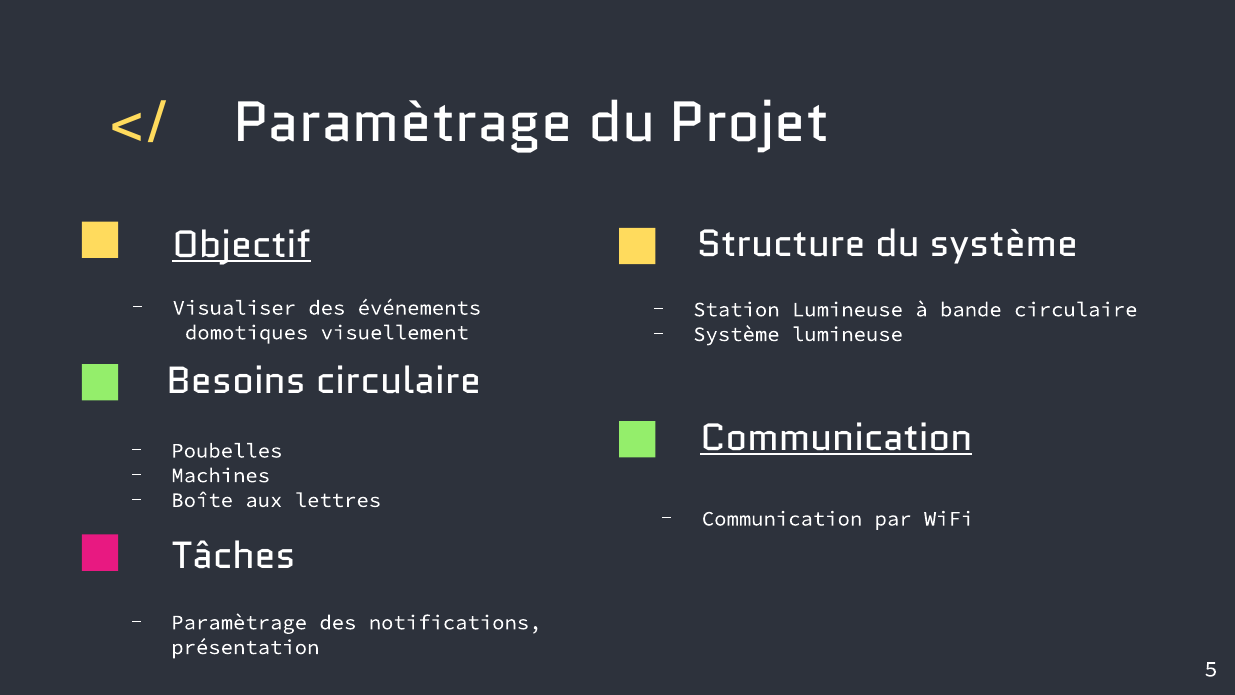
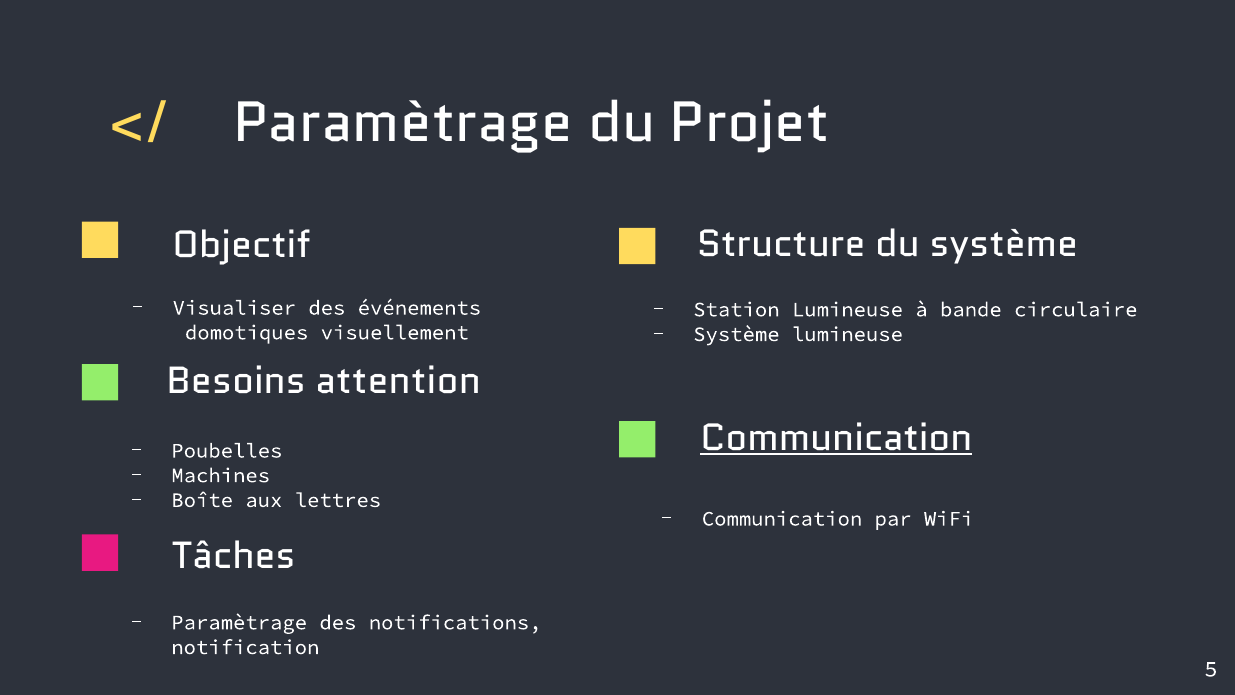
Objectif underline: present -> none (242, 245)
Besoins circulaire: circulaire -> attention (398, 381)
présentation: présentation -> notification (245, 647)
